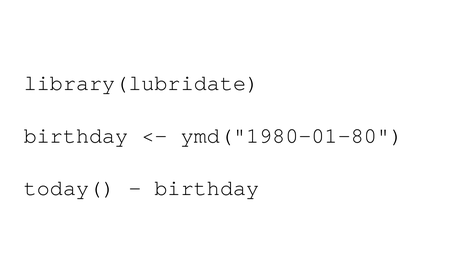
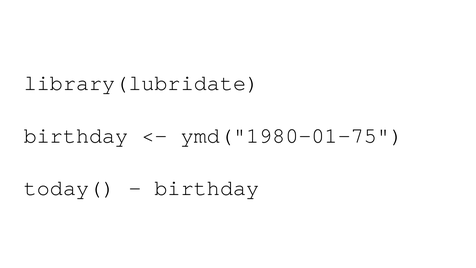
ymd("1980-01-80: ymd("1980-01-80 -> ymd("1980-01-75 (292, 135)
